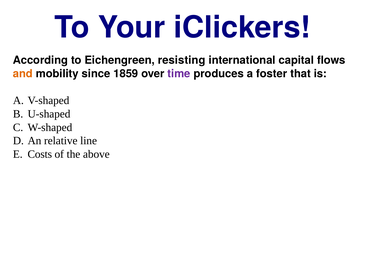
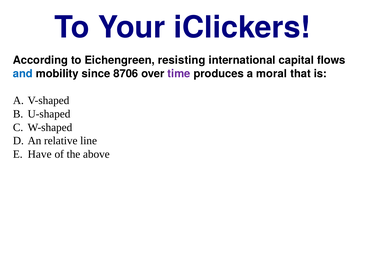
and colour: orange -> blue (23, 73)
1859: 1859 -> 8706 (126, 73)
foster: foster -> moral (272, 73)
Costs: Costs -> Have (40, 154)
